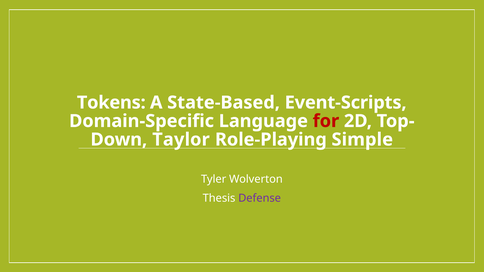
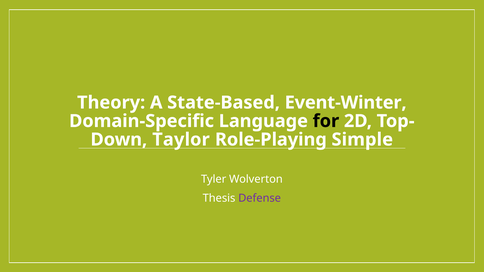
Tokens: Tokens -> Theory (111, 103)
Event-Scripts: Event-Scripts -> Event-Winter (346, 103)
for colour: red -> black (326, 121)
